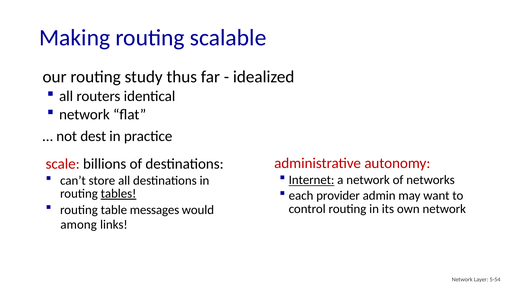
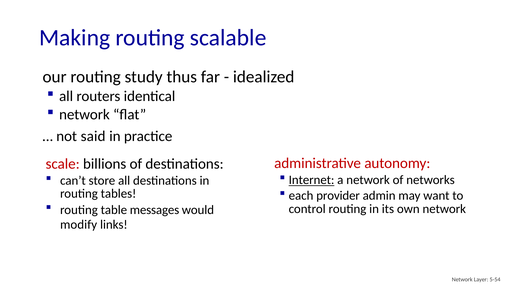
dest: dest -> said (93, 136)
tables underline: present -> none (118, 194)
among: among -> modify (79, 225)
